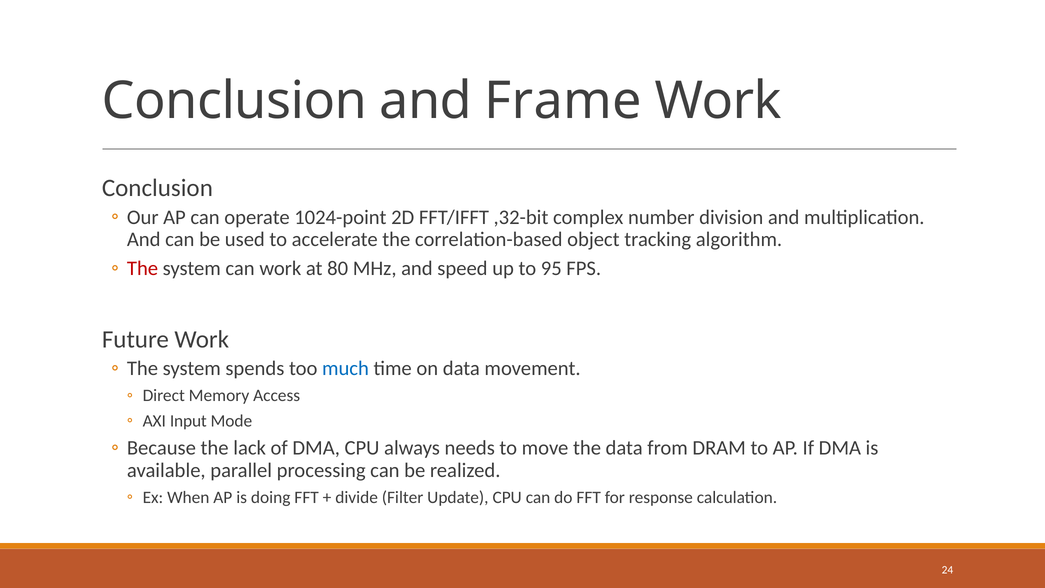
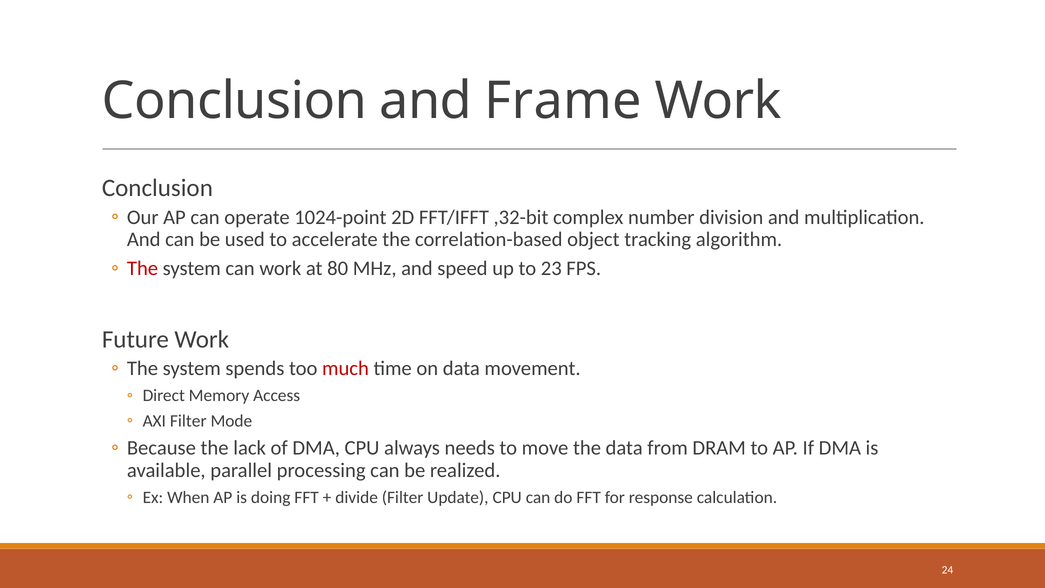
95: 95 -> 23 (551, 268)
much colour: blue -> red (345, 368)
AXI Input: Input -> Filter (188, 421)
